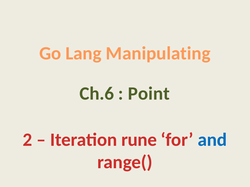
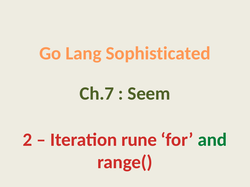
Manipulating: Manipulating -> Sophisticated (158, 53)
Ch.6: Ch.6 -> Ch.7 (97, 94)
Point: Point -> Seem (149, 94)
and colour: blue -> green (212, 140)
